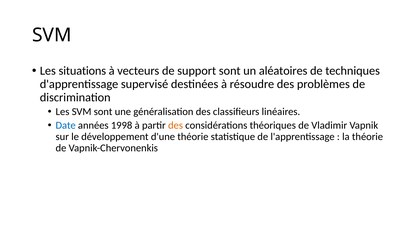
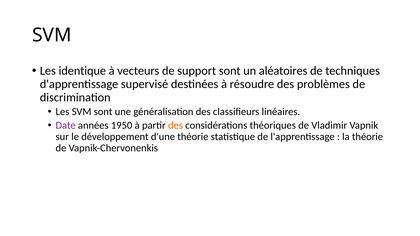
situations: situations -> identique (82, 71)
Date colour: blue -> purple (66, 125)
1998: 1998 -> 1950 (122, 125)
